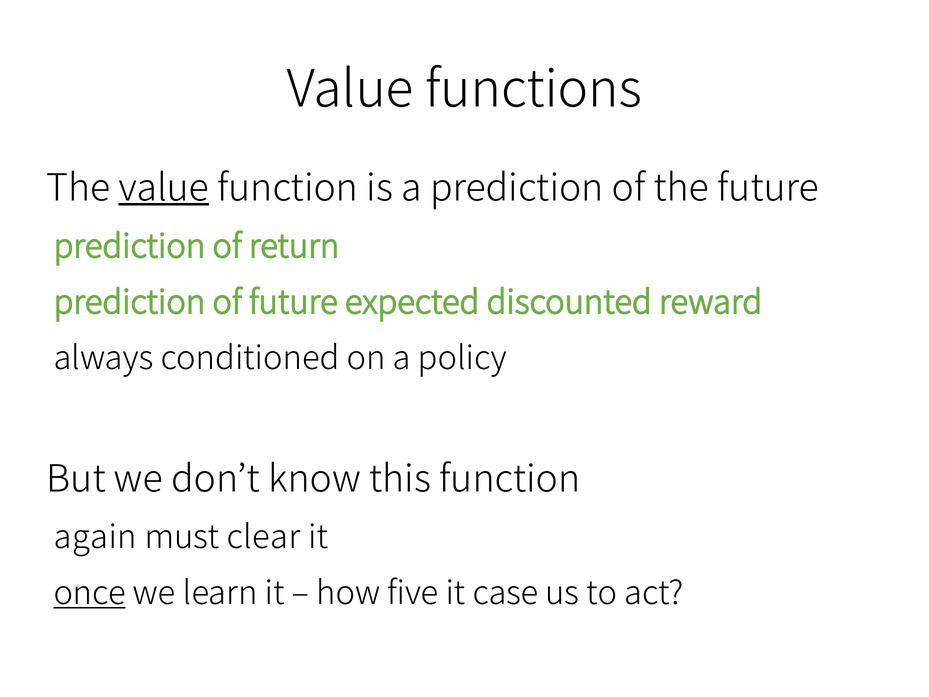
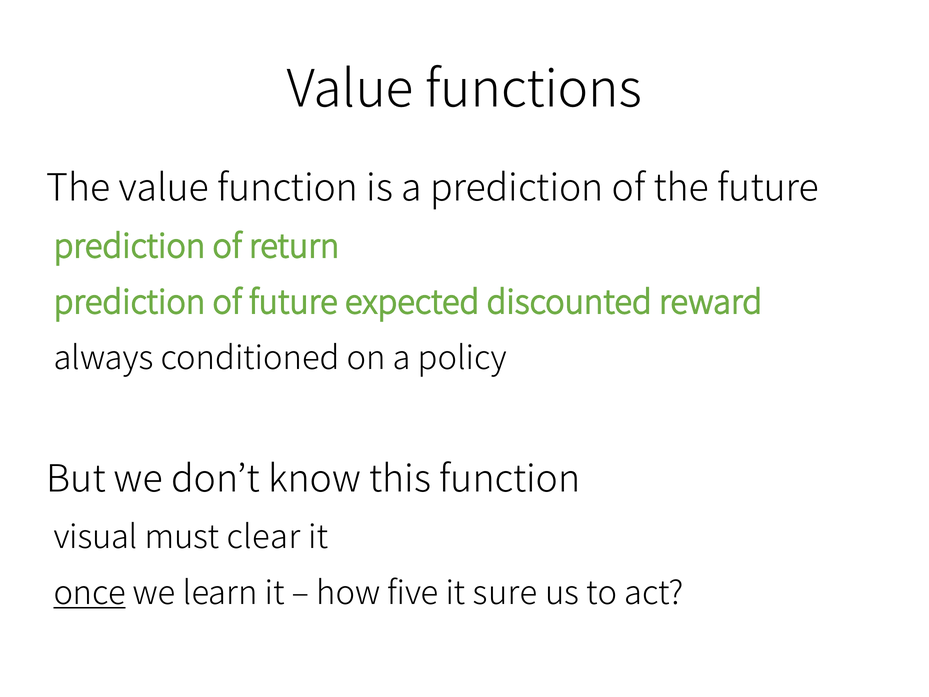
value underline: present -> none (164, 188)
again: again -> visual (96, 537)
case: case -> sure (505, 593)
